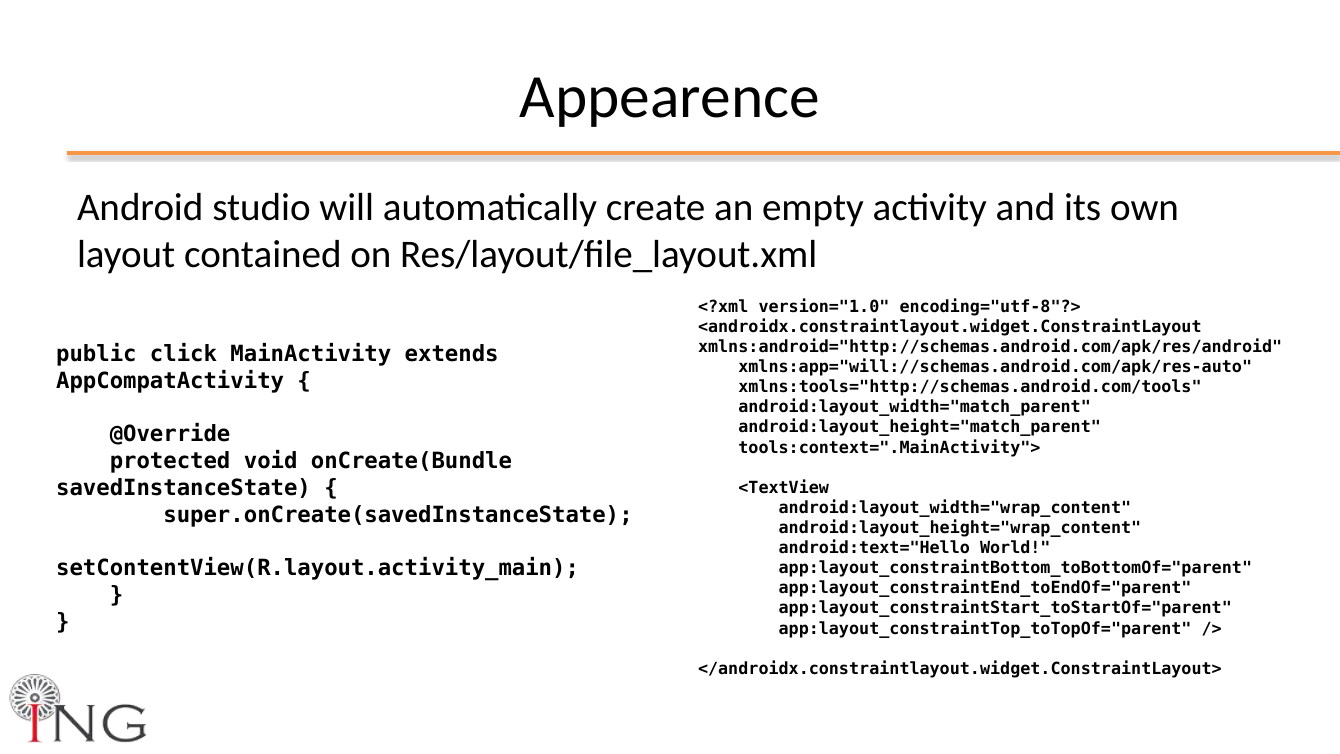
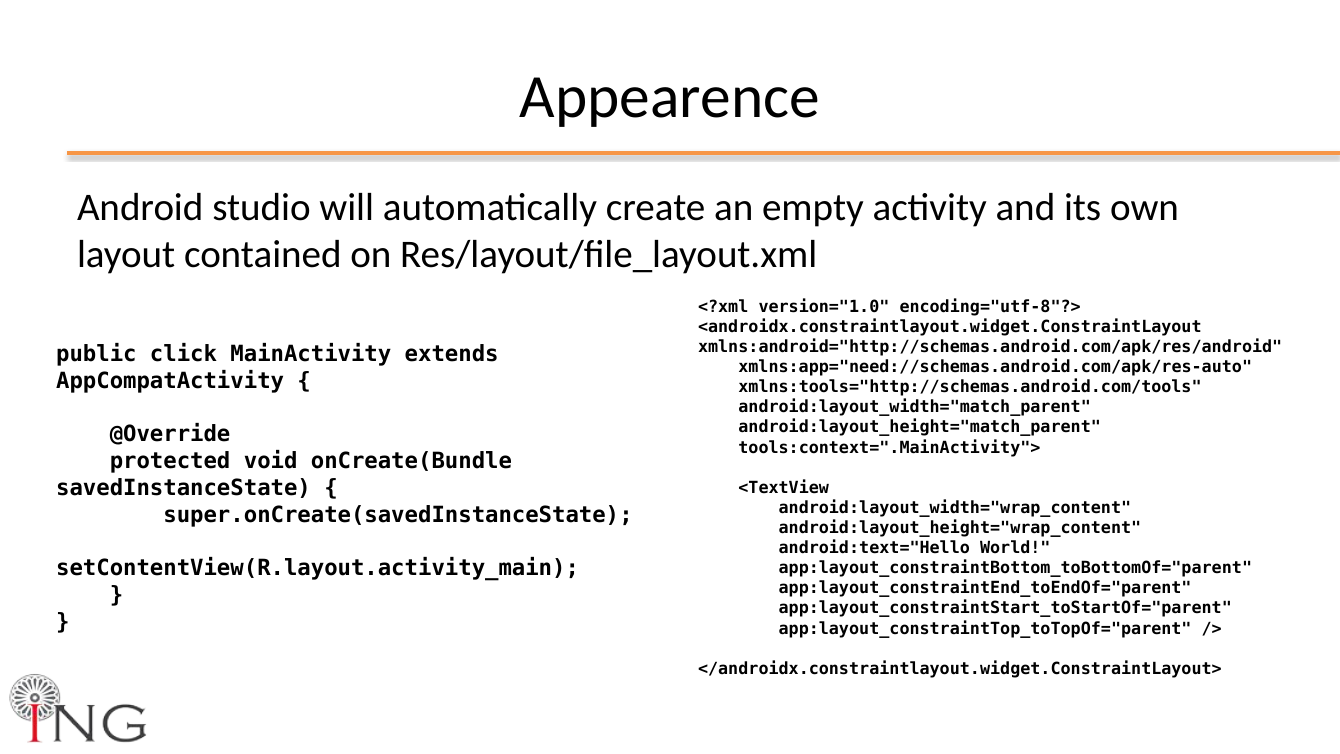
xmlns:app="will://schemas.android.com/apk/res-auto: xmlns:app="will://schemas.android.com/apk/res-auto -> xmlns:app="need://schemas.android.com/apk/res-auto (995, 367)
